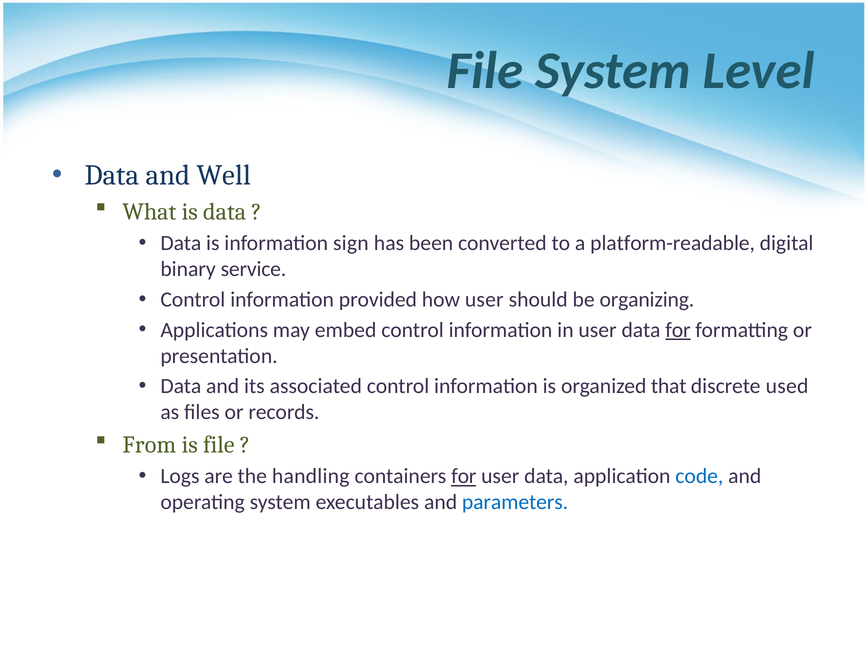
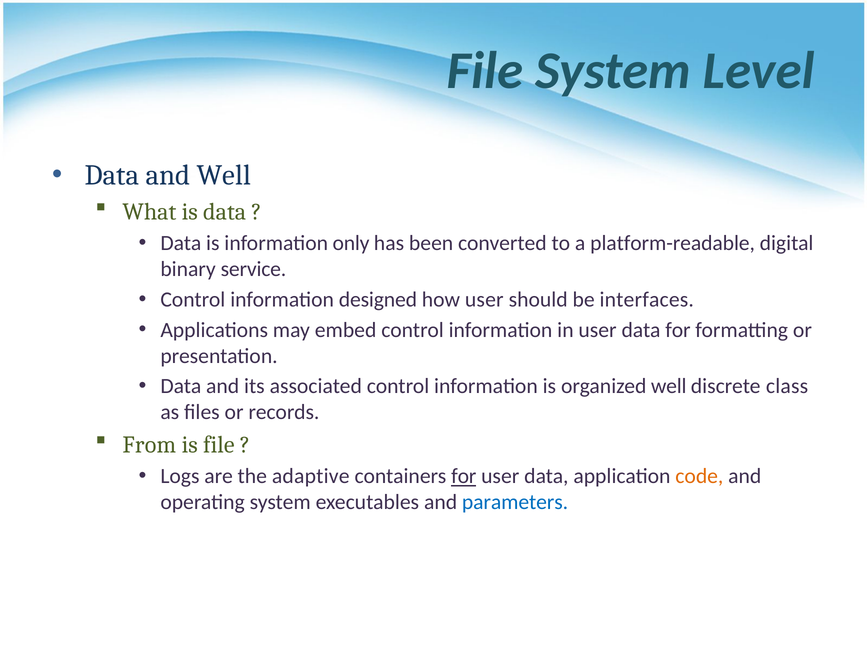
sign: sign -> only (351, 243)
provided: provided -> designed (378, 300)
organizing: organizing -> interfaces (647, 300)
for underline: present -> none (678, 330)
organized that: that -> well (669, 386)
used: used -> class (787, 386)
handling: handling -> adaptive (311, 477)
code colour: blue -> orange (699, 477)
